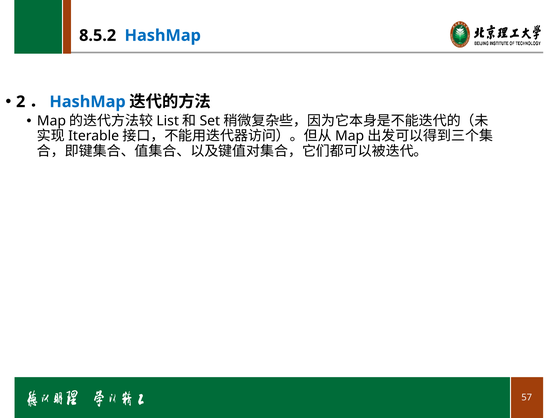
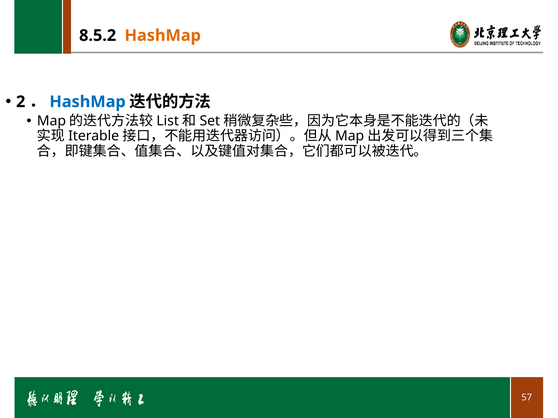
HashMap colour: blue -> orange (163, 36)
